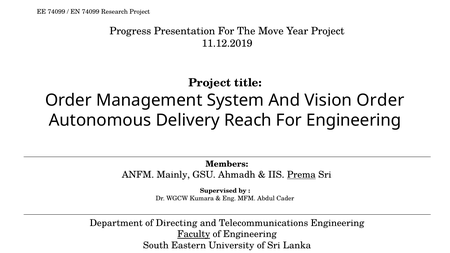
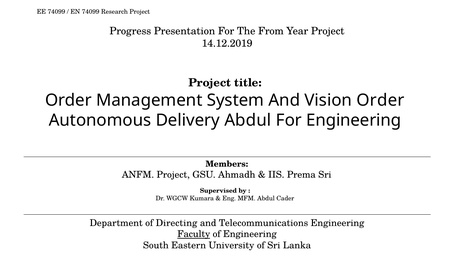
Move: Move -> From (271, 31)
11.12.2019: 11.12.2019 -> 14.12.2019 (227, 43)
Delivery Reach: Reach -> Abdul (248, 120)
ANFM Mainly: Mainly -> Project (173, 175)
Prema underline: present -> none (301, 175)
